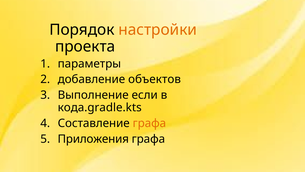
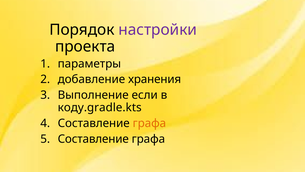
настройки colour: orange -> purple (158, 30)
объектов: объектов -> хранения (155, 79)
кода.gradle.kts: кода.gradle.kts -> коду.gradle.kts (100, 107)
Приложения: Приложения -> Составление (93, 139)
